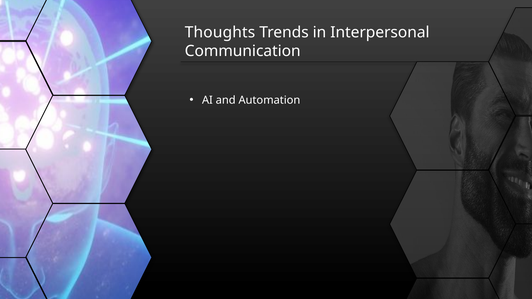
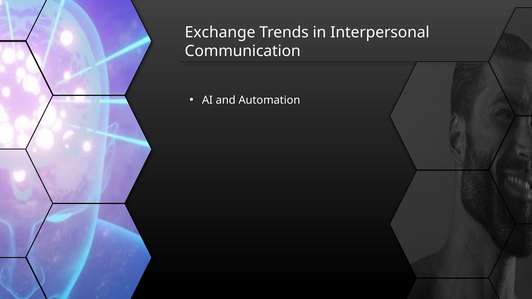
Thoughts: Thoughts -> Exchange (220, 33)
